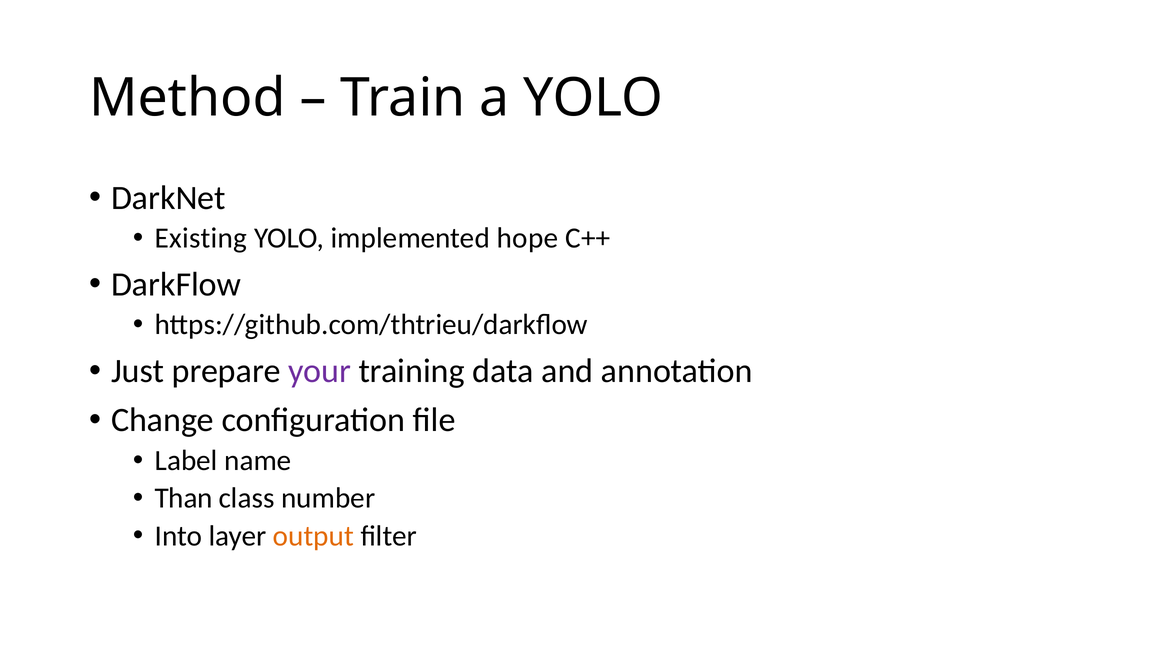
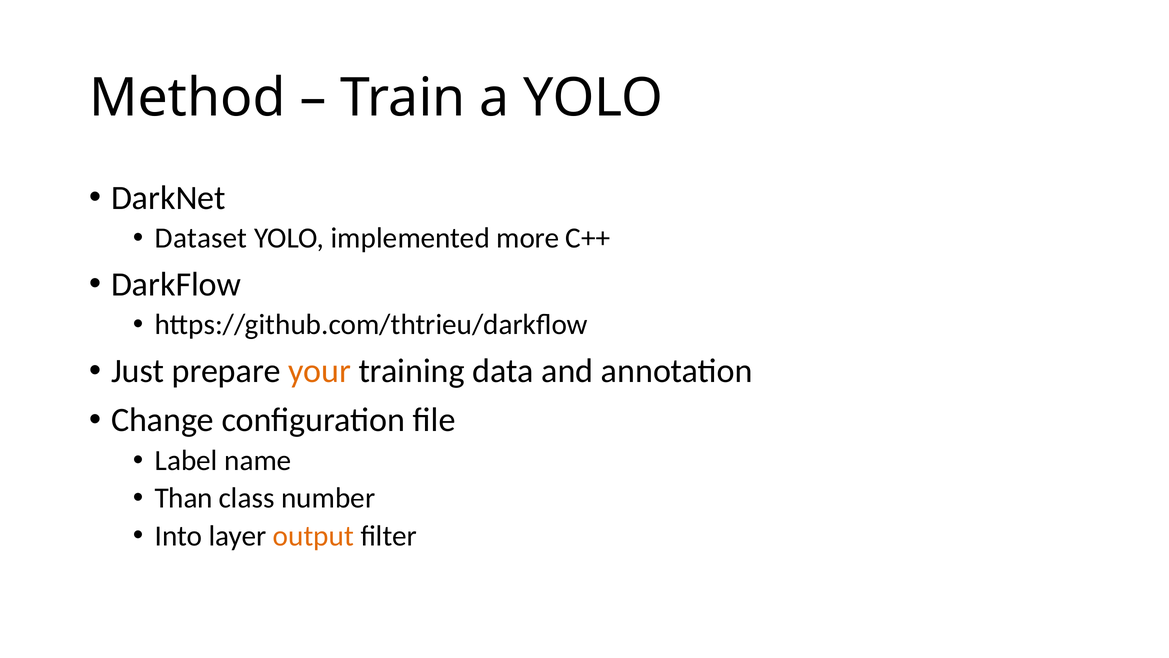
Existing: Existing -> Dataset (201, 238)
hope: hope -> more (528, 238)
your colour: purple -> orange (320, 371)
